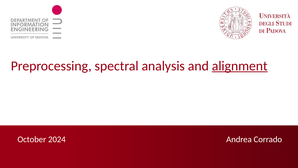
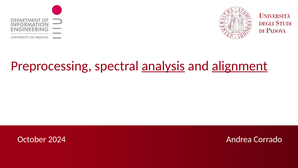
analysis underline: none -> present (163, 66)
